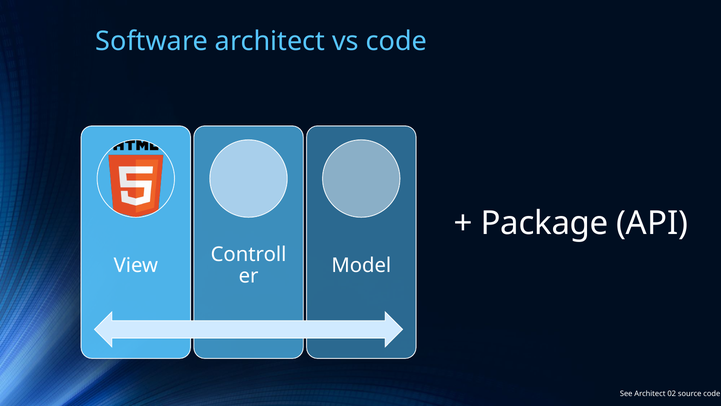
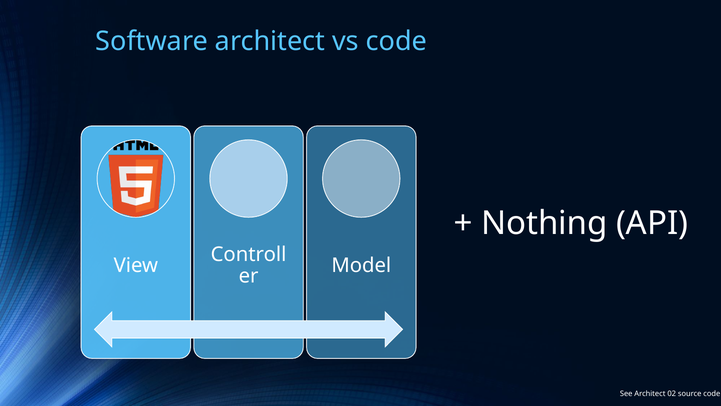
Package: Package -> Nothing (544, 223)
